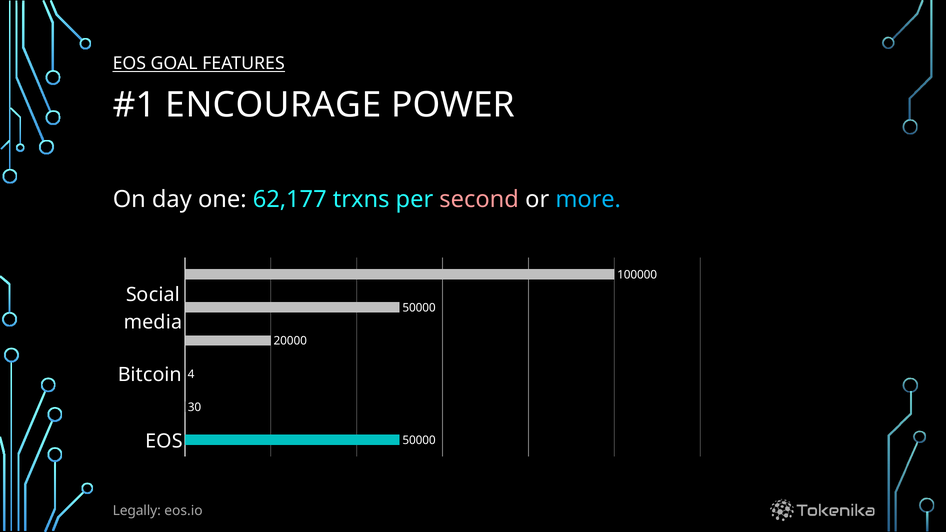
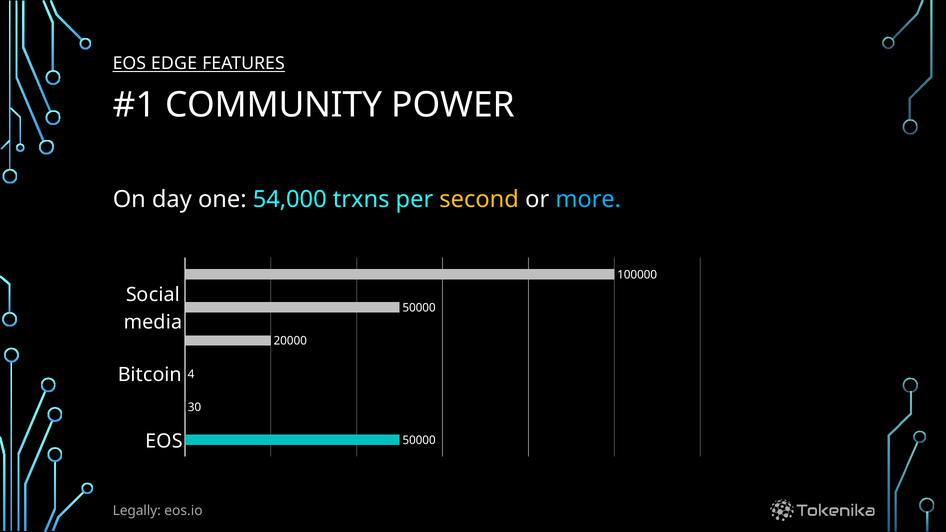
GOAL: GOAL -> EDGE (174, 63)
ENCOURAGE: ENCOURAGE -> COMMUNITY (274, 105)
62,177: 62,177 -> 54,000 (290, 200)
second colour: pink -> yellow (479, 200)
